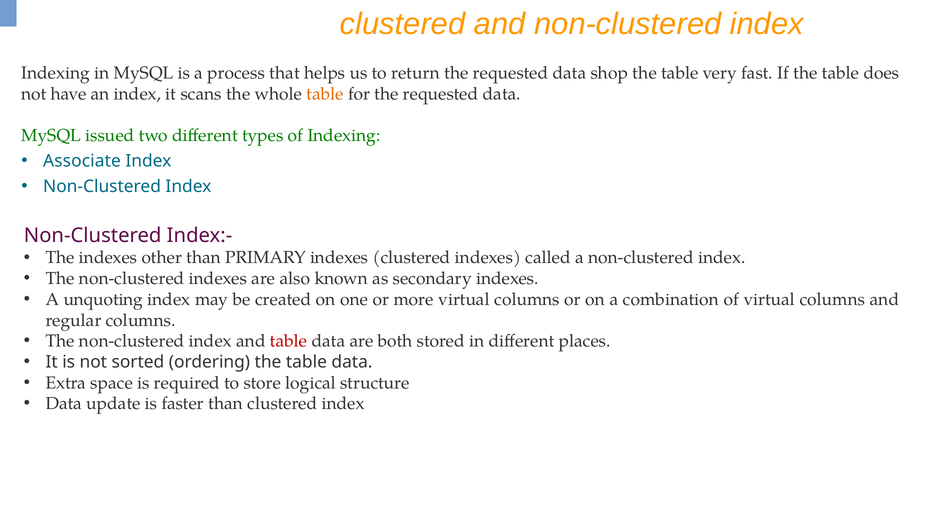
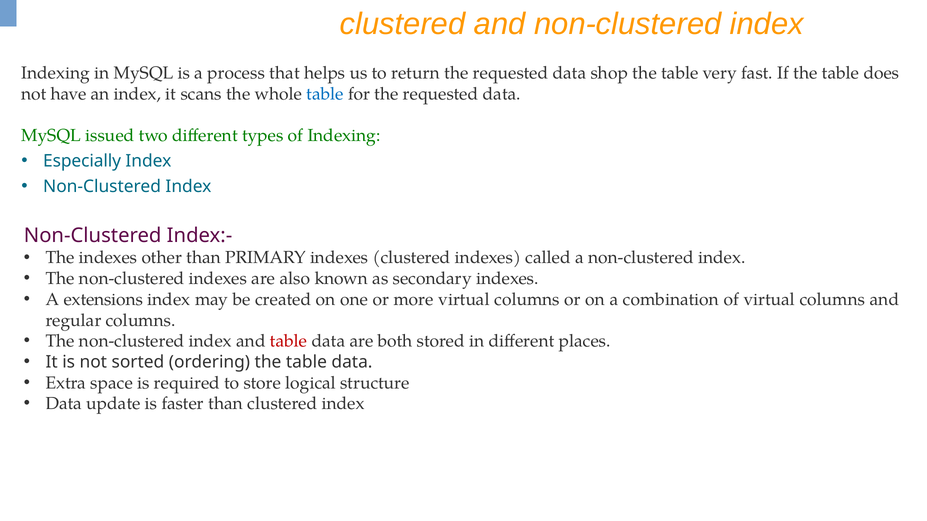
table colour: orange -> blue (325, 94)
Associate: Associate -> Especially (82, 161)
unquoting: unquoting -> extensions (103, 300)
